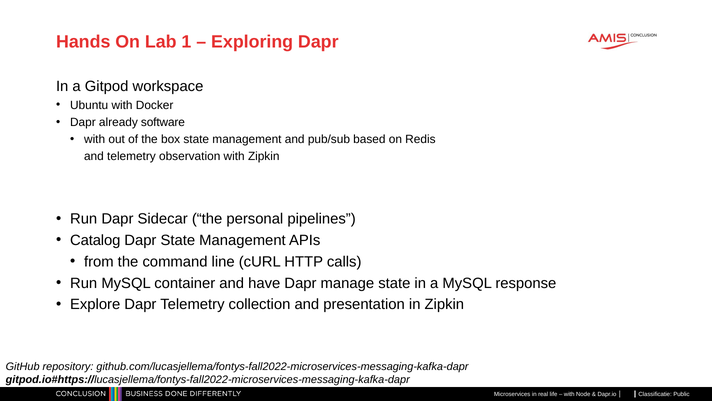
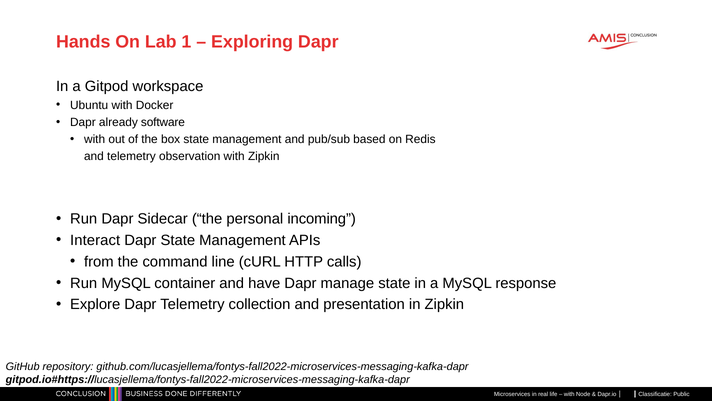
pipelines: pipelines -> incoming (322, 219)
Catalog: Catalog -> Interact (95, 240)
